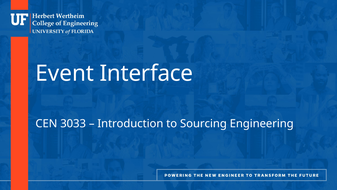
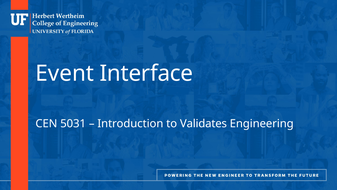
3033: 3033 -> 5031 (73, 123)
Sourcing: Sourcing -> Validates (203, 123)
